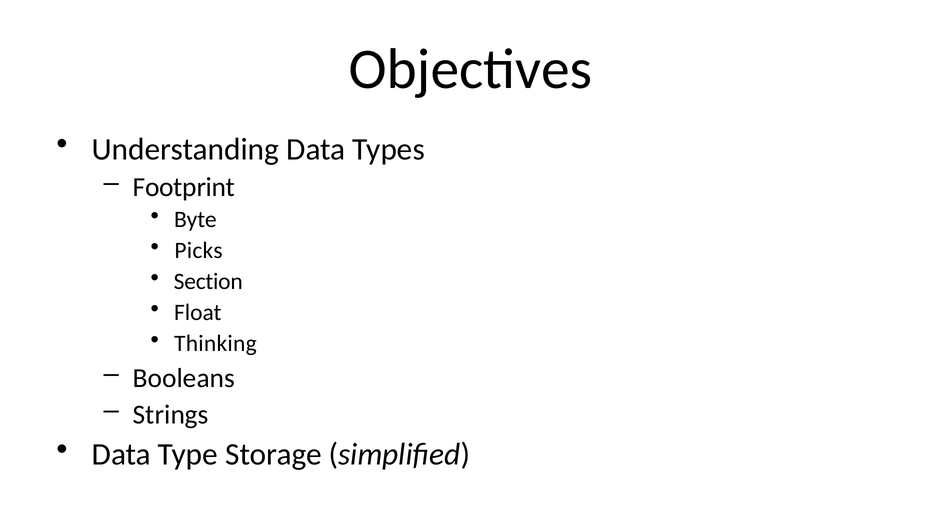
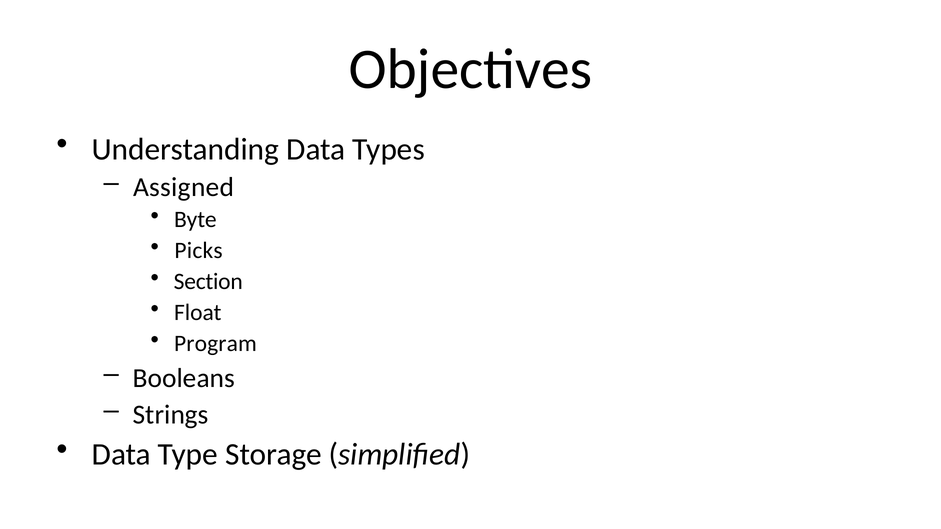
Footprint: Footprint -> Assigned (184, 187)
Thinking: Thinking -> Program (215, 344)
